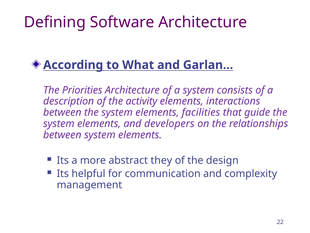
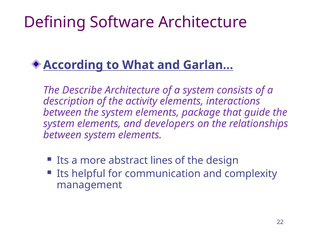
Priorities: Priorities -> Describe (82, 90)
facilities: facilities -> package (201, 112)
they: they -> lines (161, 160)
